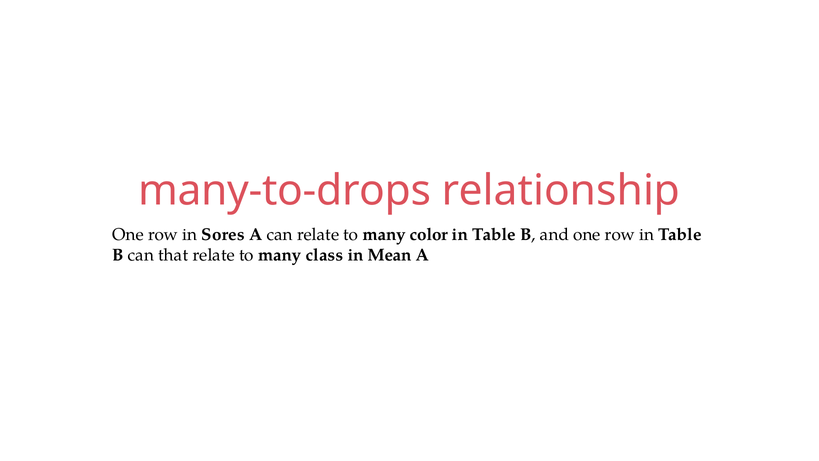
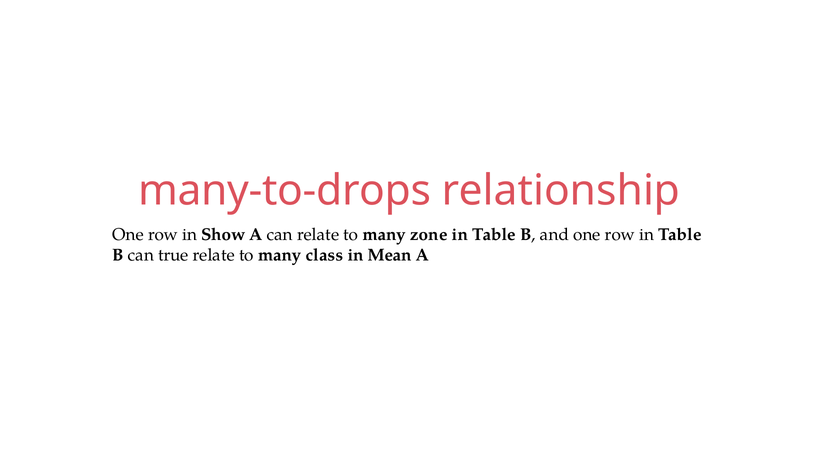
Sores: Sores -> Show (223, 235)
color: color -> zone (429, 235)
that: that -> true (173, 255)
